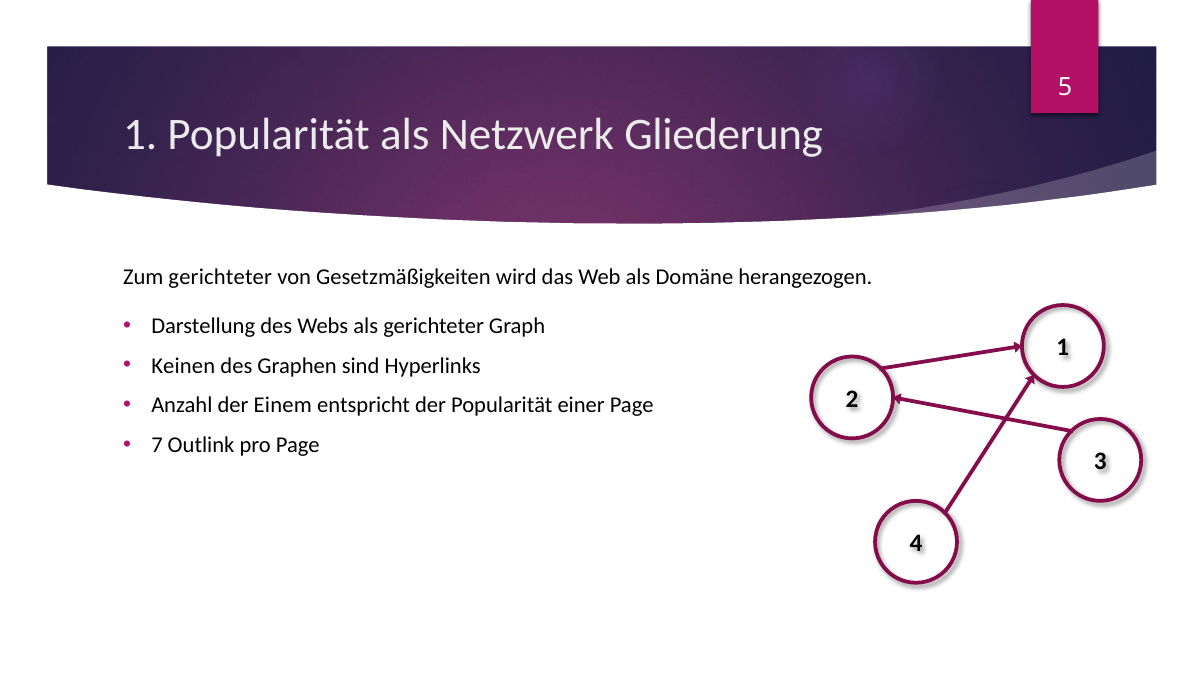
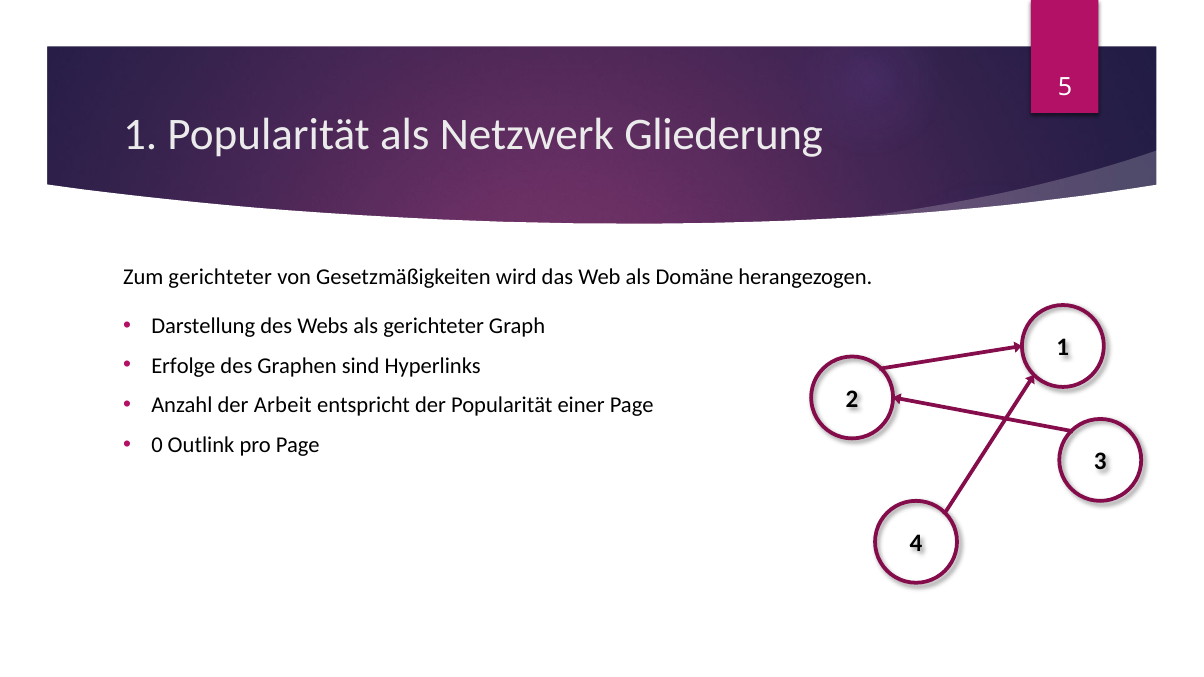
Keinen: Keinen -> Erfolge (183, 366)
Einem: Einem -> Arbeit (283, 405)
7: 7 -> 0 (157, 445)
